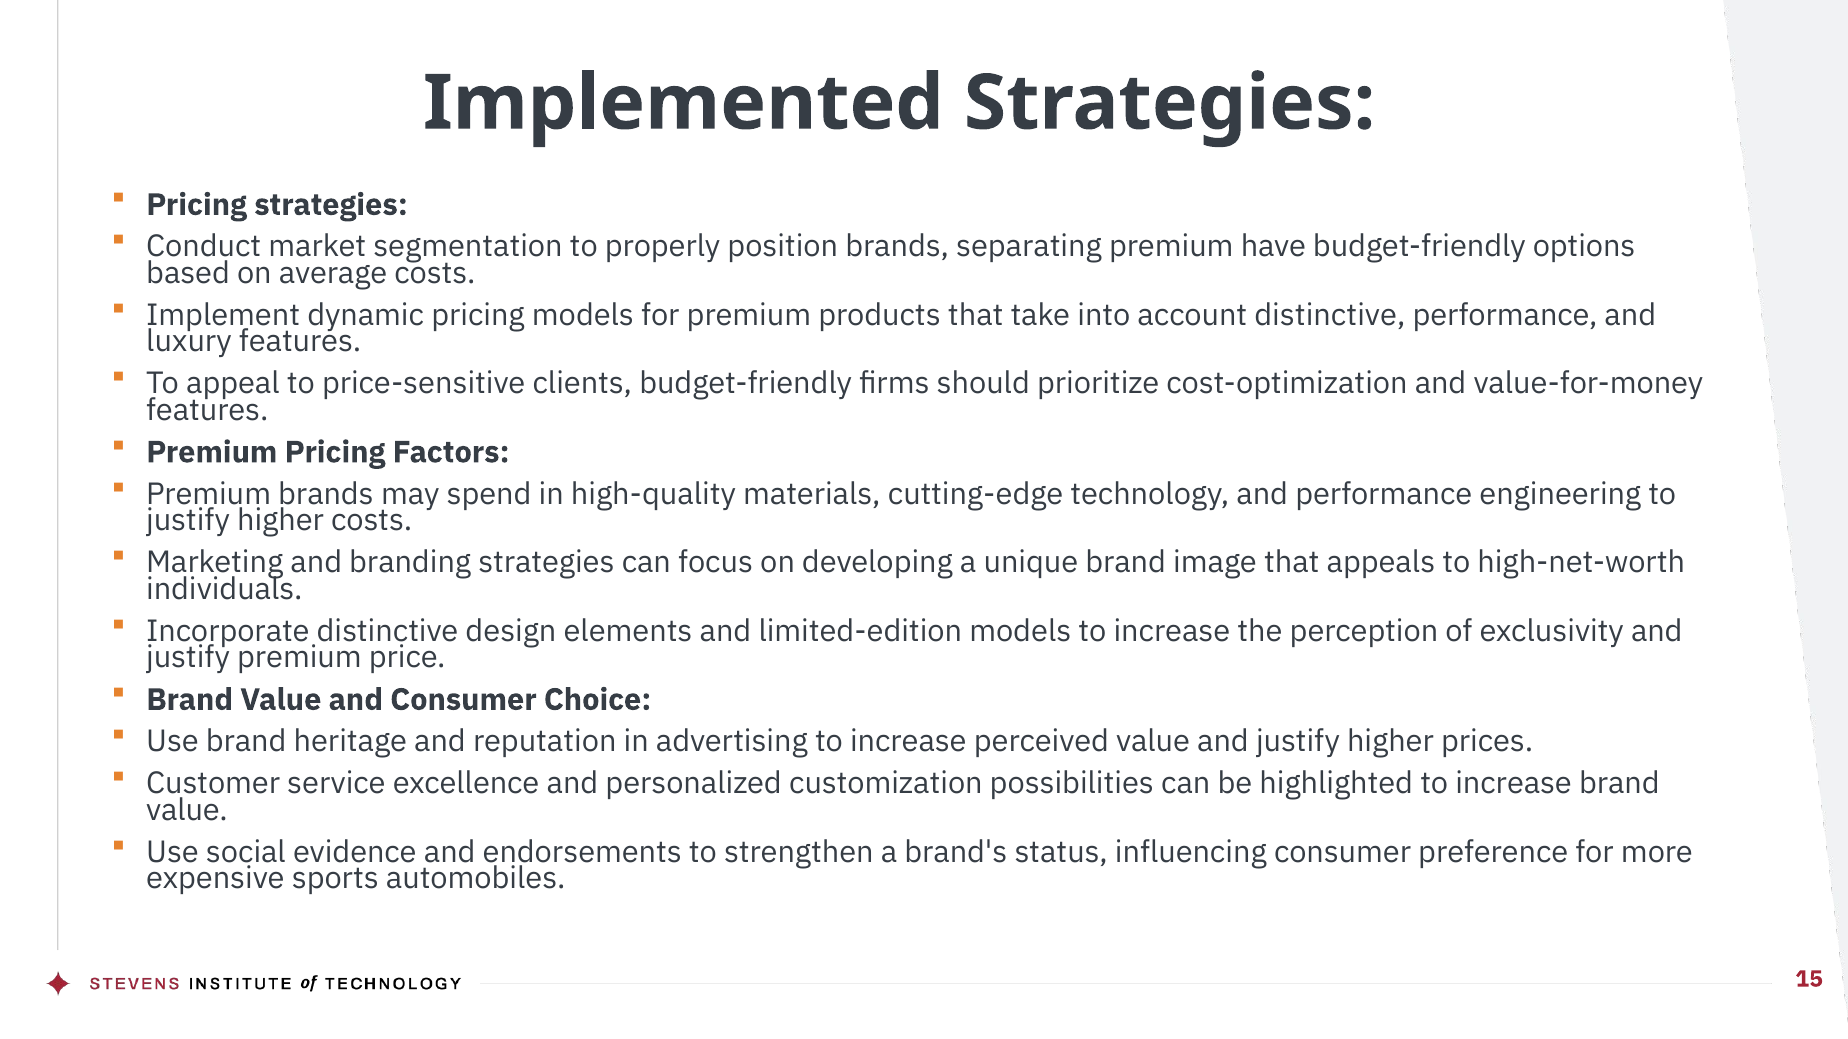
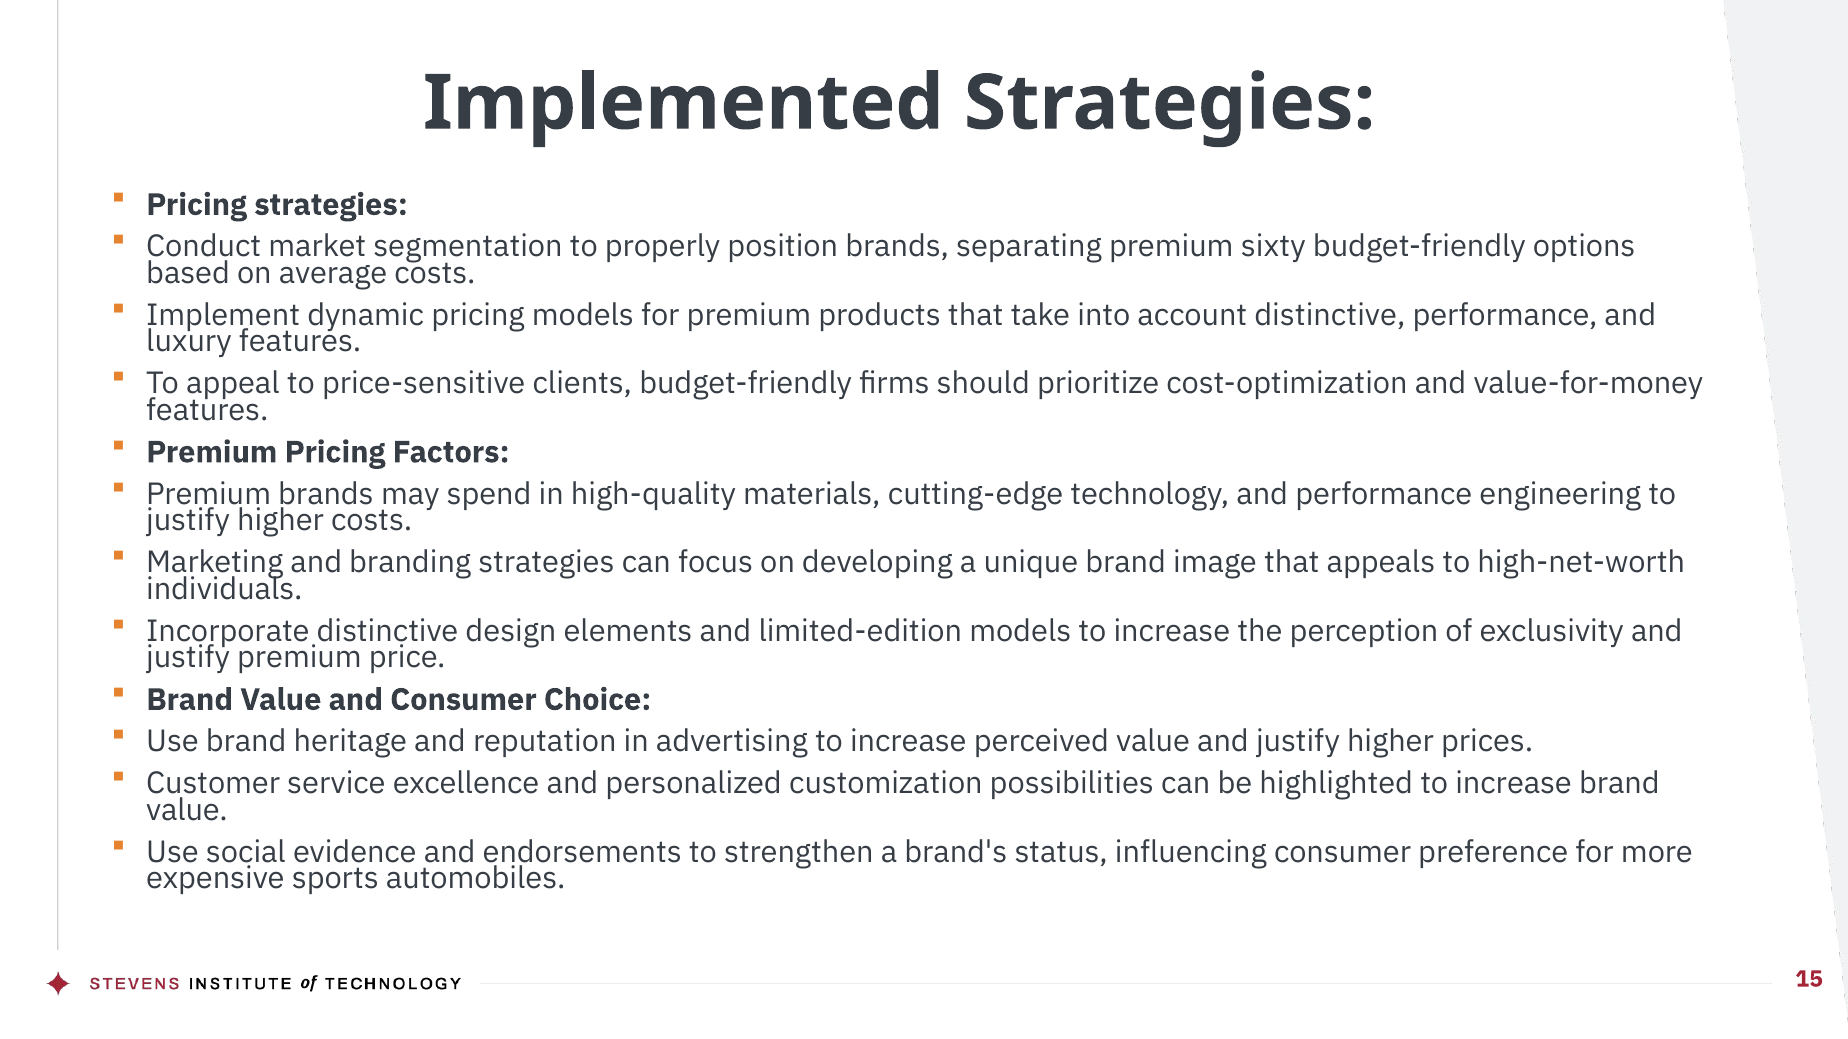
have: have -> sixty (1273, 247)
